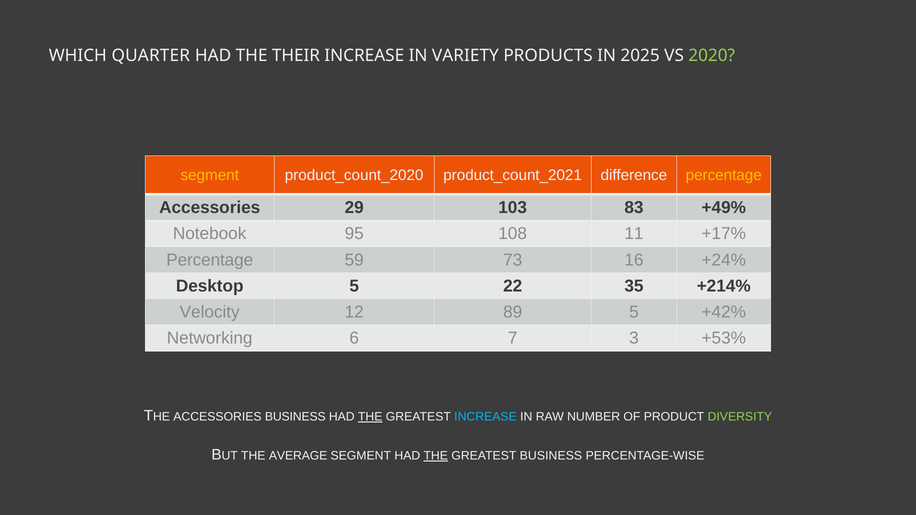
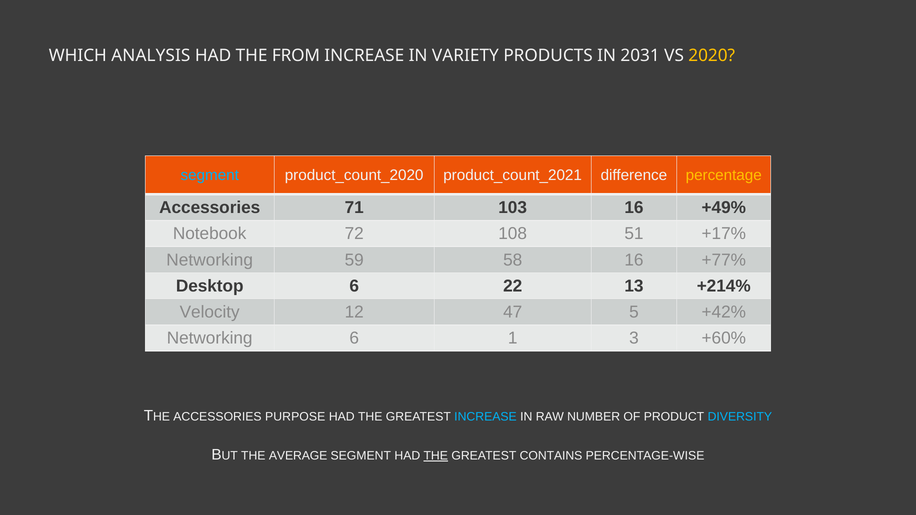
QUARTER: QUARTER -> ANALYSIS (151, 56)
THEIR: THEIR -> FROM (296, 56)
2025: 2025 -> 2031 (640, 56)
2020 colour: light green -> yellow (712, 56)
segment colour: yellow -> light blue (210, 175)
29: 29 -> 71 (354, 208)
103 83: 83 -> 16 (634, 208)
95: 95 -> 72 (354, 234)
11: 11 -> 51 (634, 234)
Percentage: Percentage -> Networking (210, 260)
73: 73 -> 58 (513, 260)
+24%: +24% -> +77% (724, 260)
Desktop 5: 5 -> 6 (354, 286)
35: 35 -> 13 (634, 286)
89: 89 -> 47 (513, 312)
7: 7 -> 1 (513, 338)
+53%: +53% -> +60% (724, 338)
ACCESSORIES BUSINESS: BUSINESS -> PURPOSE (295, 417)
THE underline: present -> none (370, 417)
DIVERSITY colour: light green -> light blue (740, 417)
GREATEST BUSINESS: BUSINESS -> CONTAINS (551, 456)
